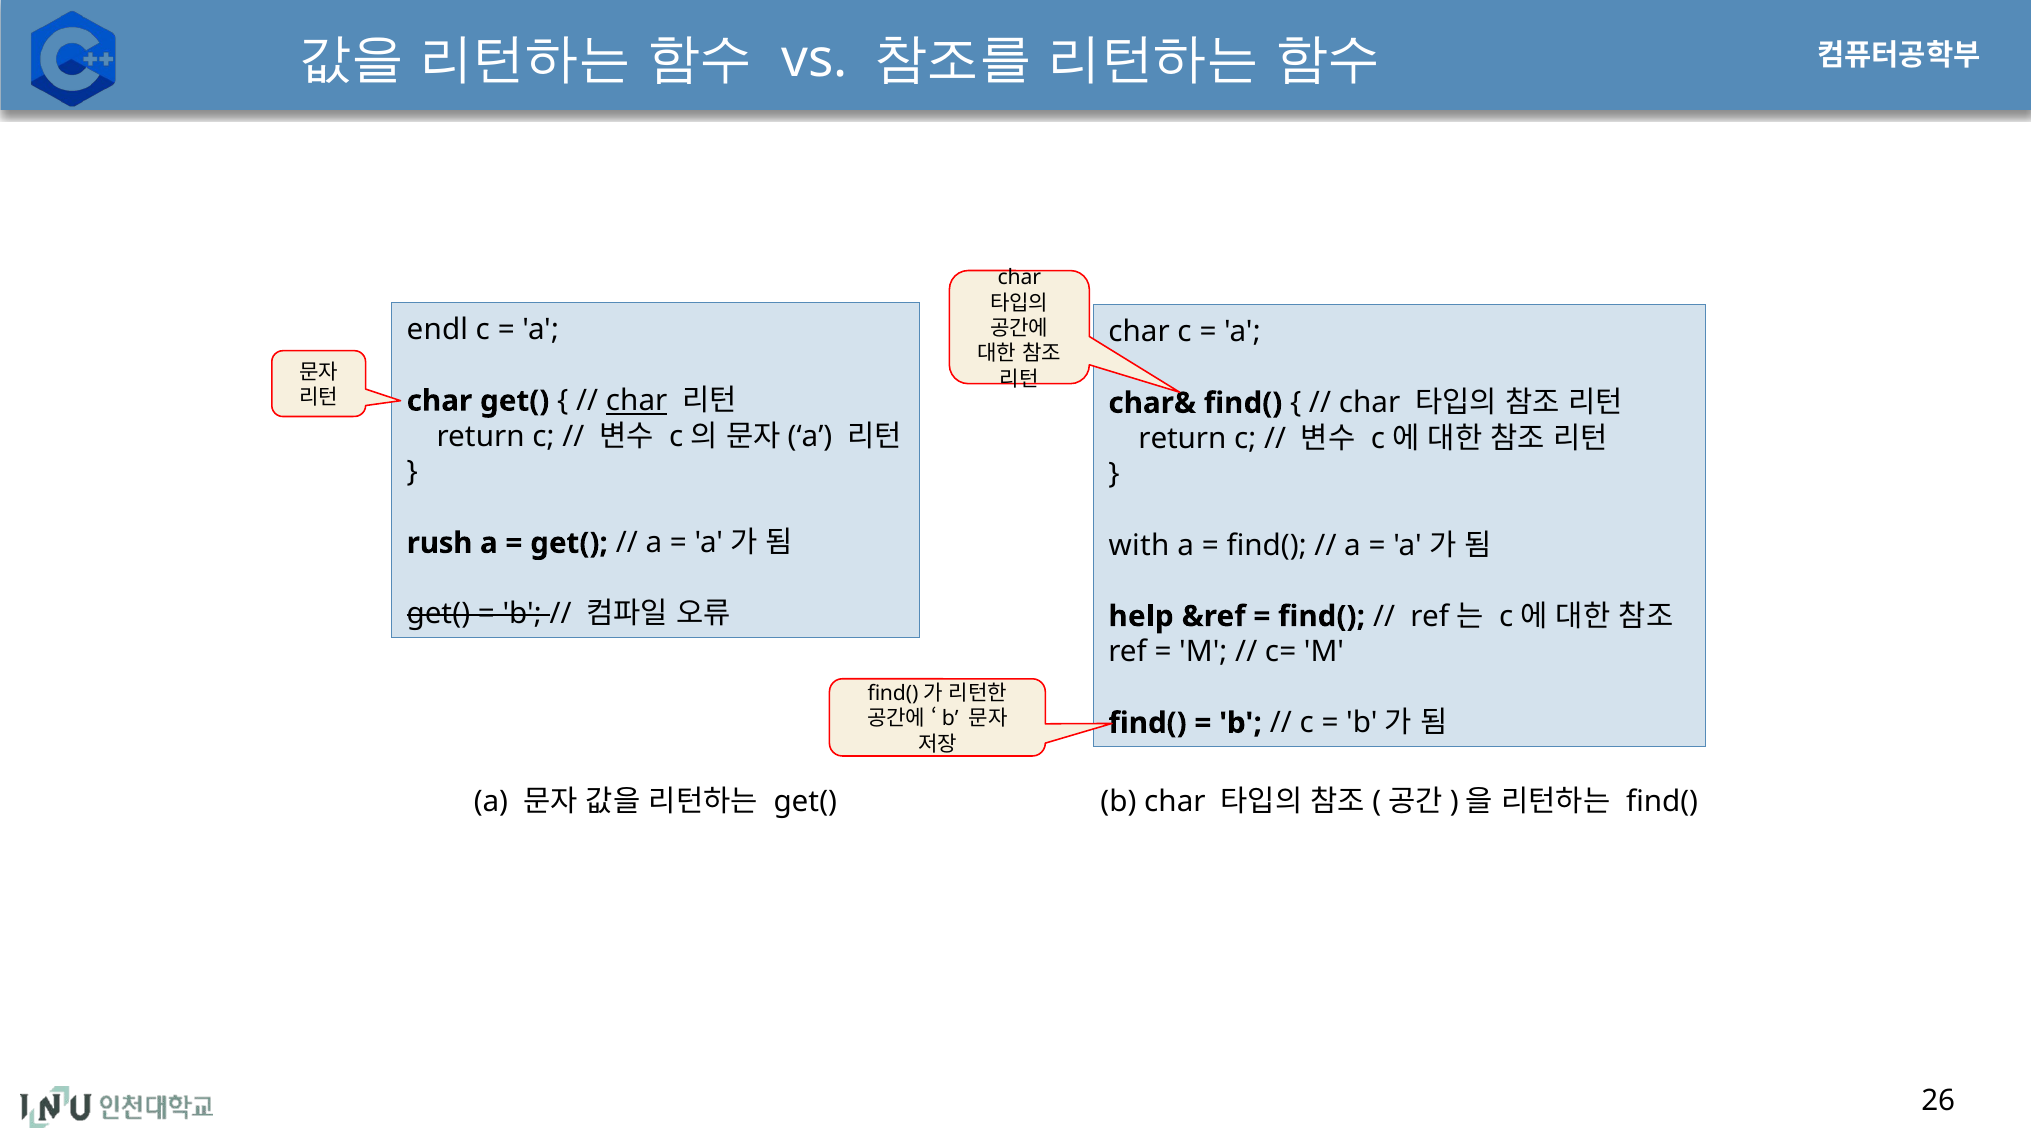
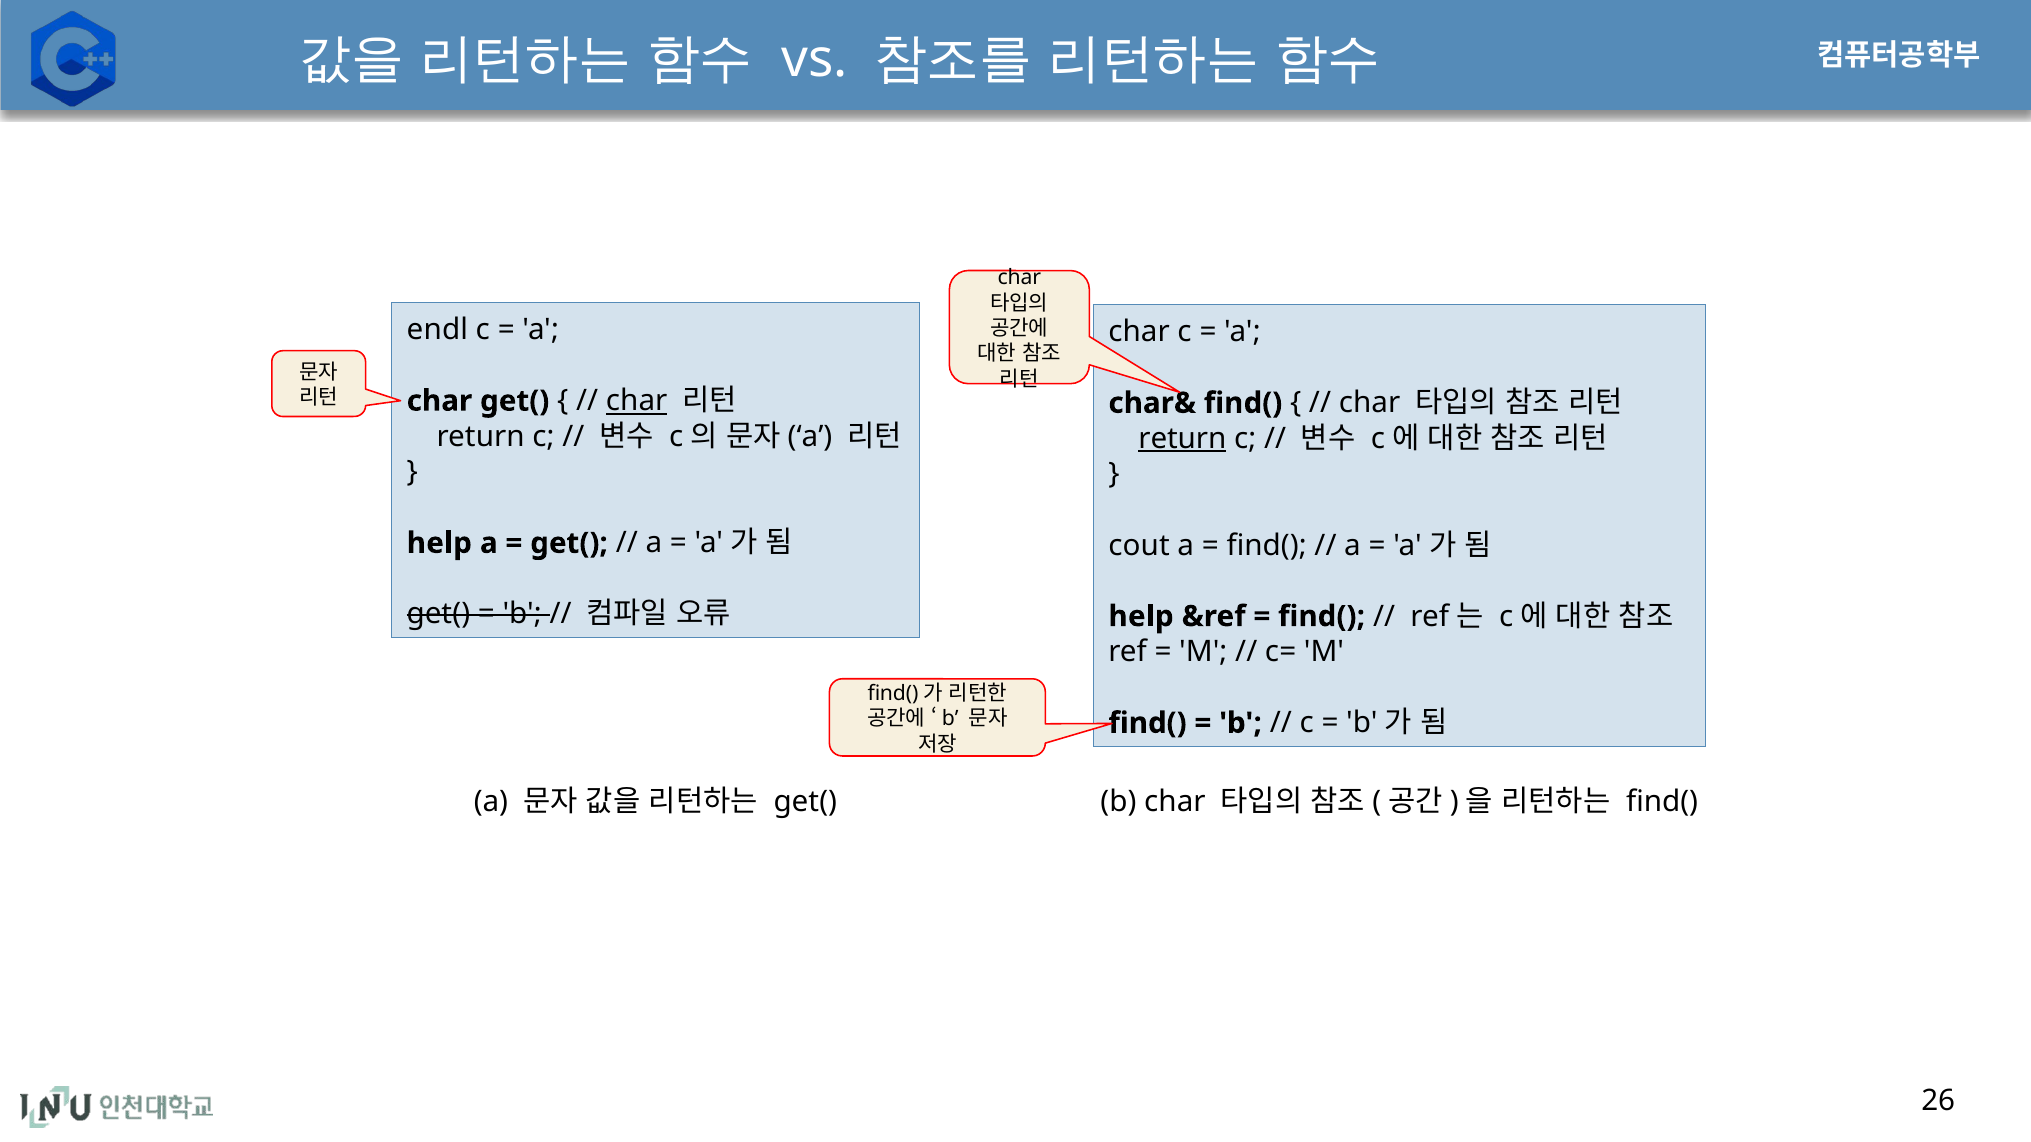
return underline: none -> present (1182, 439)
with: with -> cout (1139, 545)
rush: rush -> help (439, 543)
